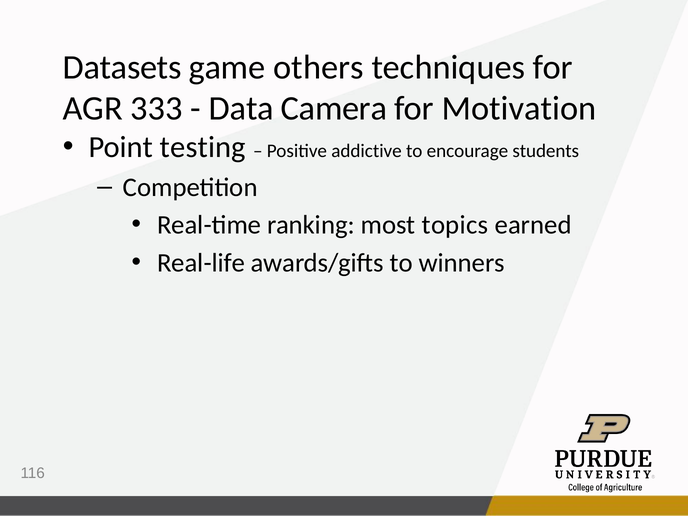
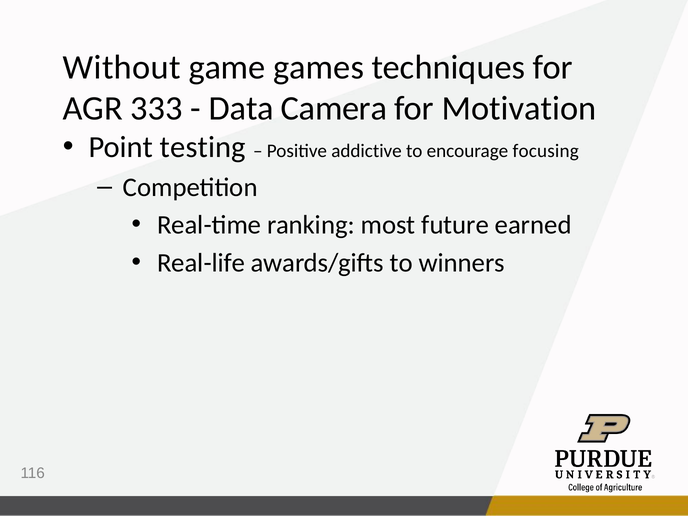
Datasets: Datasets -> Without (122, 67)
others: others -> games (319, 67)
students: students -> focusing (546, 151)
topics: topics -> future (455, 225)
